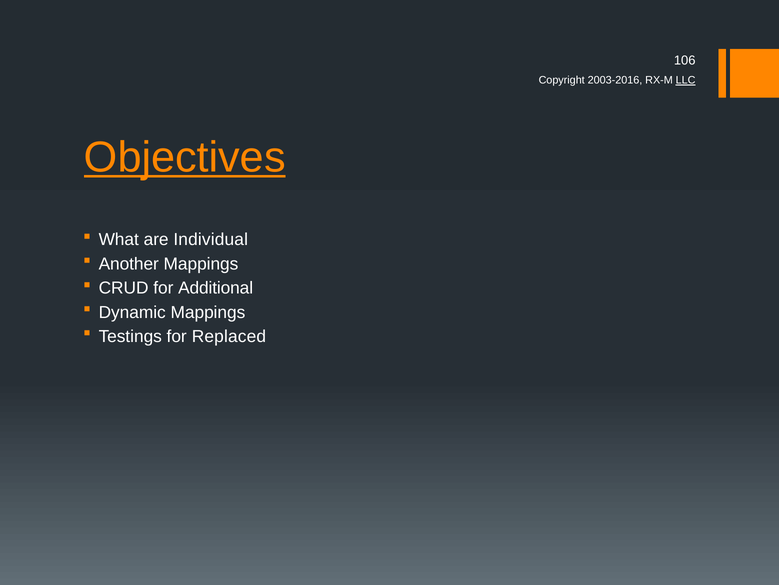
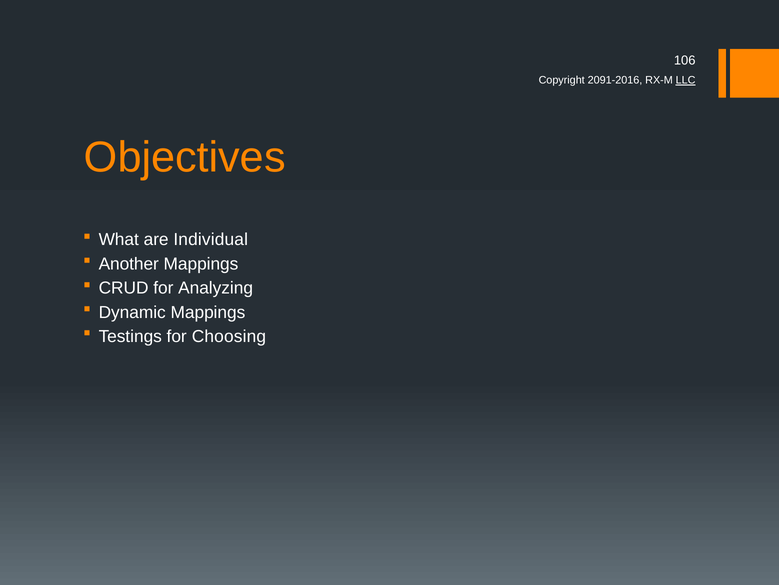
2003-2016: 2003-2016 -> 2091-2016 (615, 80)
Objectives underline: present -> none (185, 157)
Additional: Additional -> Analyzing (216, 288)
Replaced: Replaced -> Choosing (229, 336)
